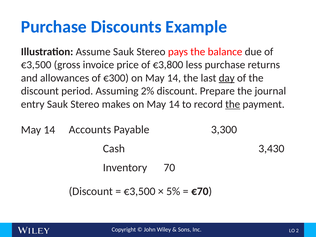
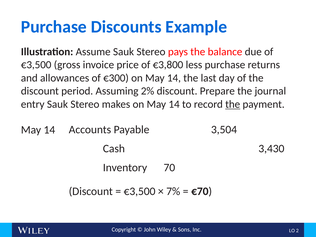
day underline: present -> none (227, 78)
3,300: 3,300 -> 3,504 (224, 130)
5%: 5% -> 7% (173, 191)
